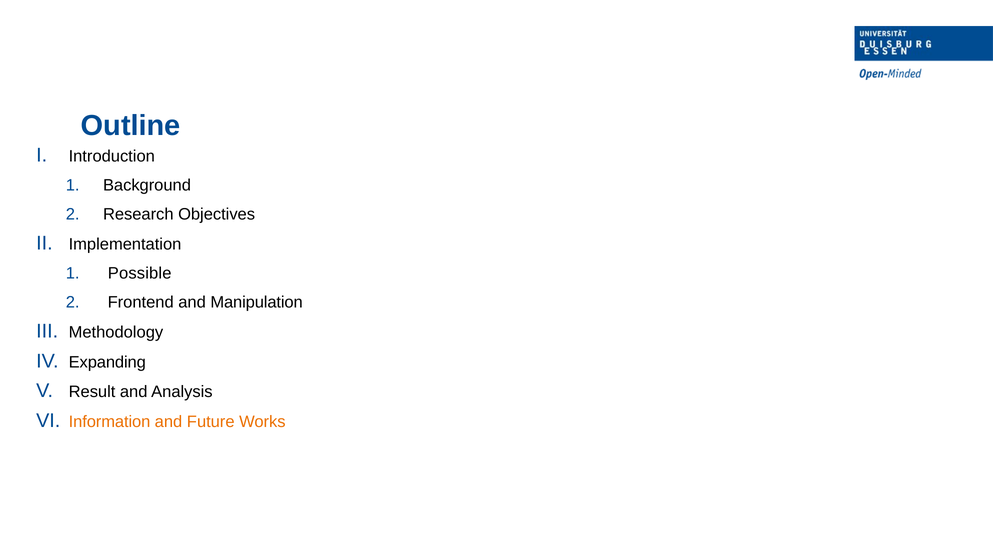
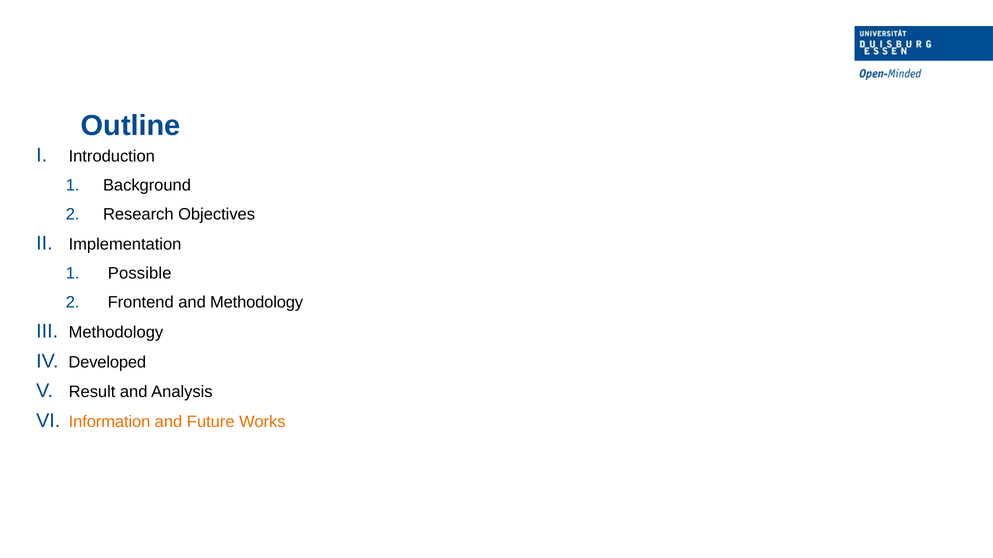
and Manipulation: Manipulation -> Methodology (257, 302)
Expanding: Expanding -> Developed (107, 362)
